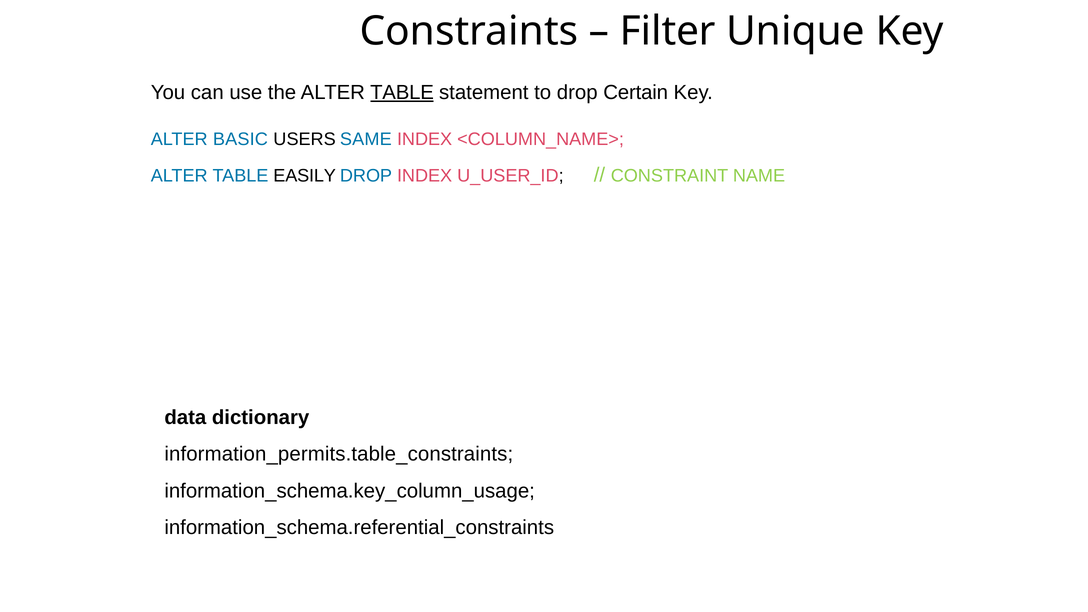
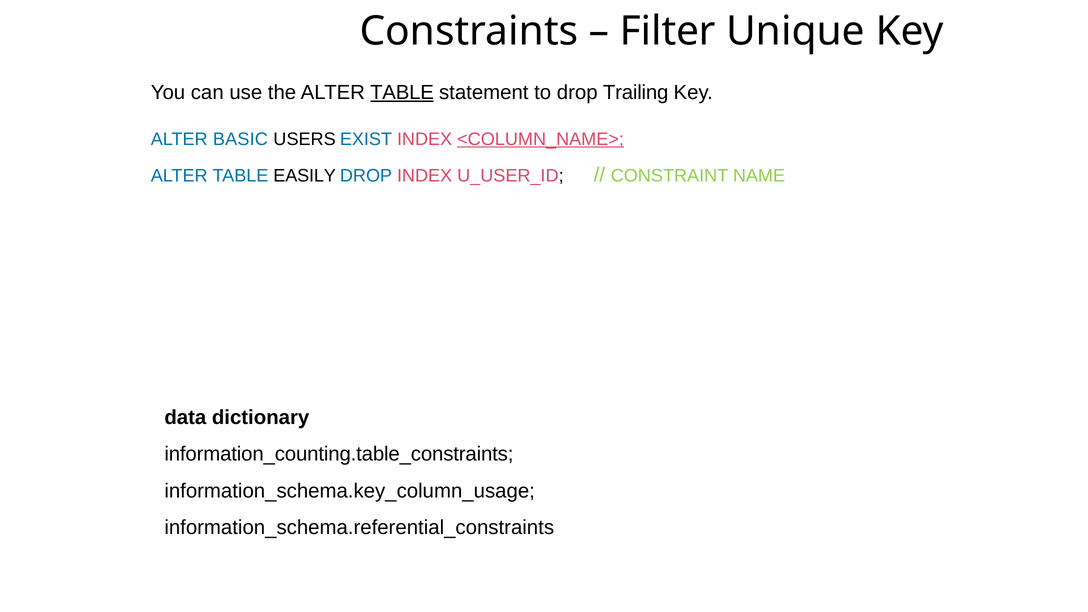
Certain: Certain -> Trailing (636, 92)
SAME: SAME -> EXIST (366, 139)
<COLUMN_NAME> underline: none -> present (541, 139)
information_permits.table_constraints: information_permits.table_constraints -> information_counting.table_constraints (339, 454)
